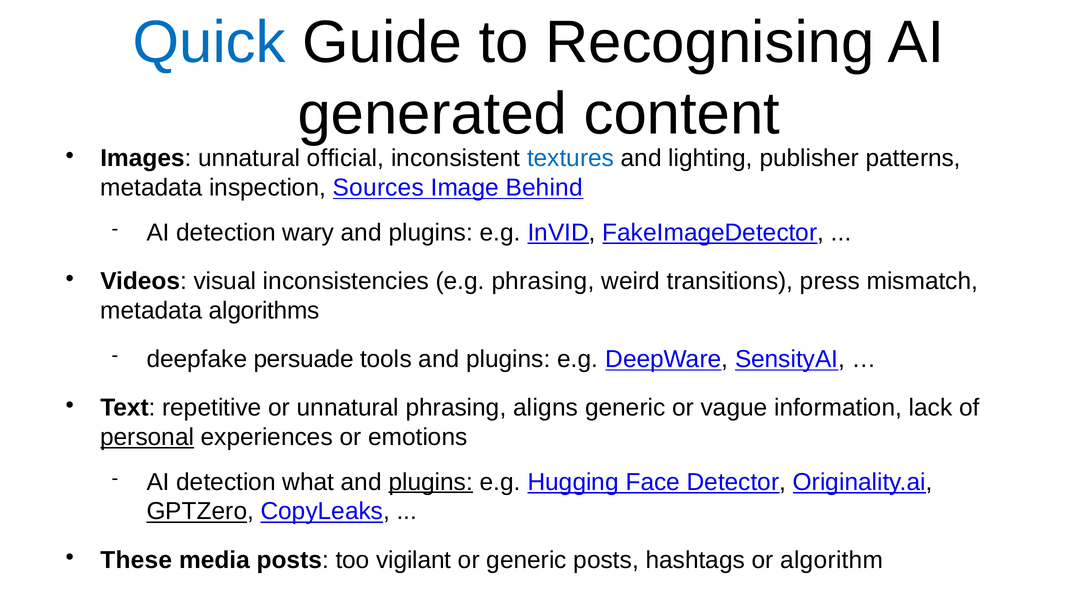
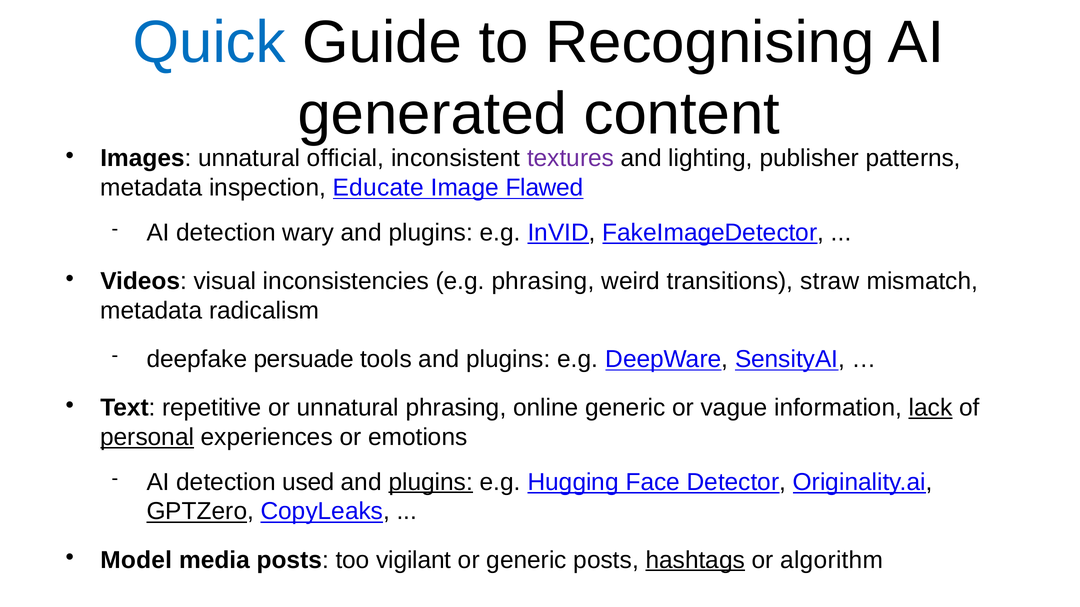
textures colour: blue -> purple (571, 159)
Sources: Sources -> Educate (378, 188)
Behind: Behind -> Flawed (544, 188)
press: press -> straw (830, 281)
algorithms: algorithms -> radicalism (264, 311)
aligns: aligns -> online (546, 408)
lack underline: none -> present (930, 408)
what: what -> used (308, 482)
These: These -> Model (136, 560)
hashtags underline: none -> present (695, 560)
